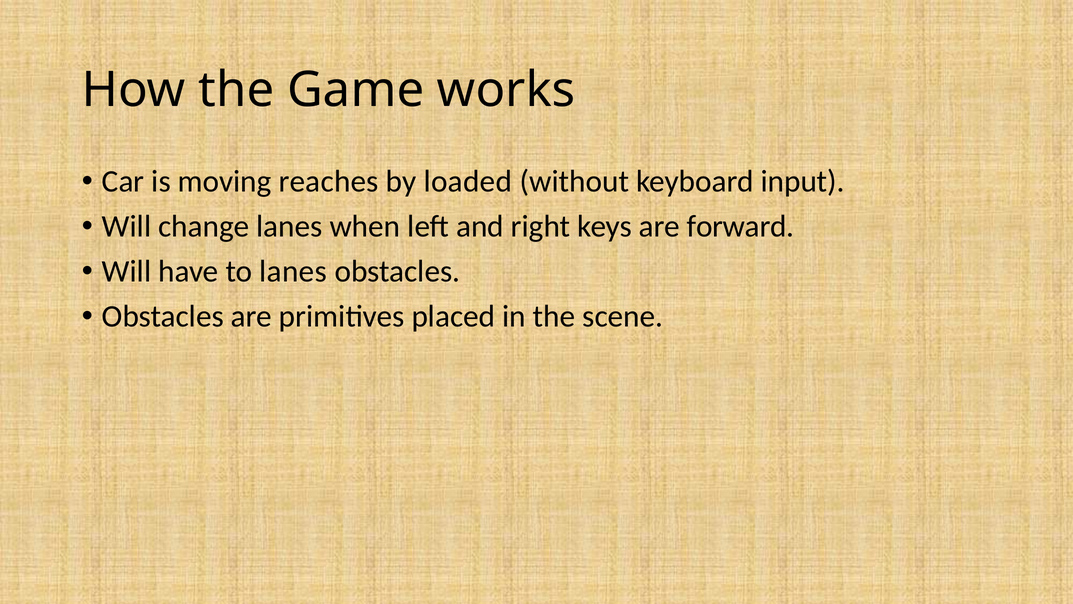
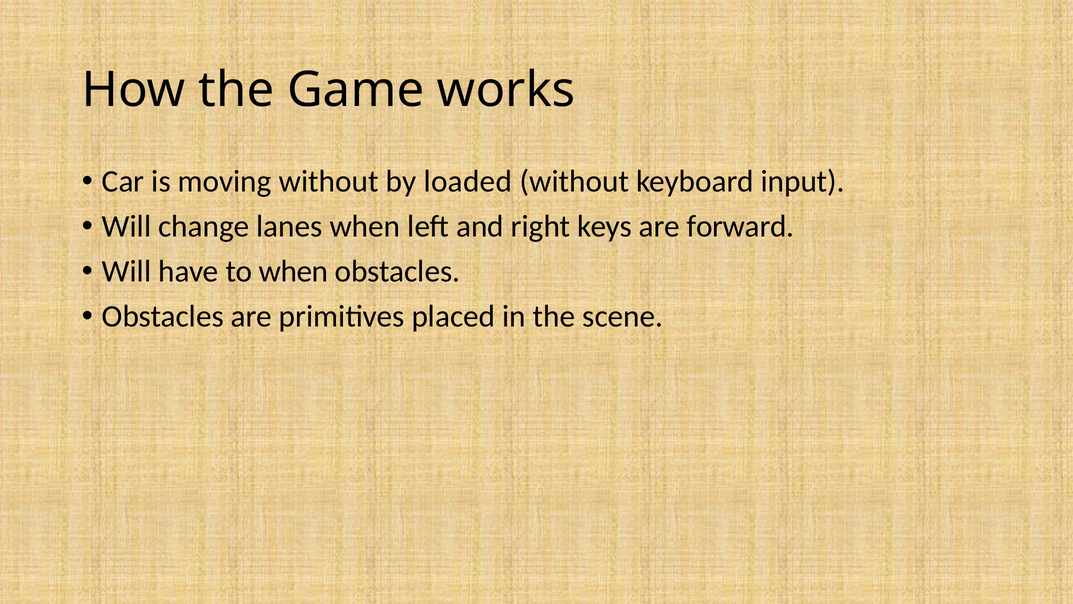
moving reaches: reaches -> without (329, 181)
to lanes: lanes -> when (294, 271)
